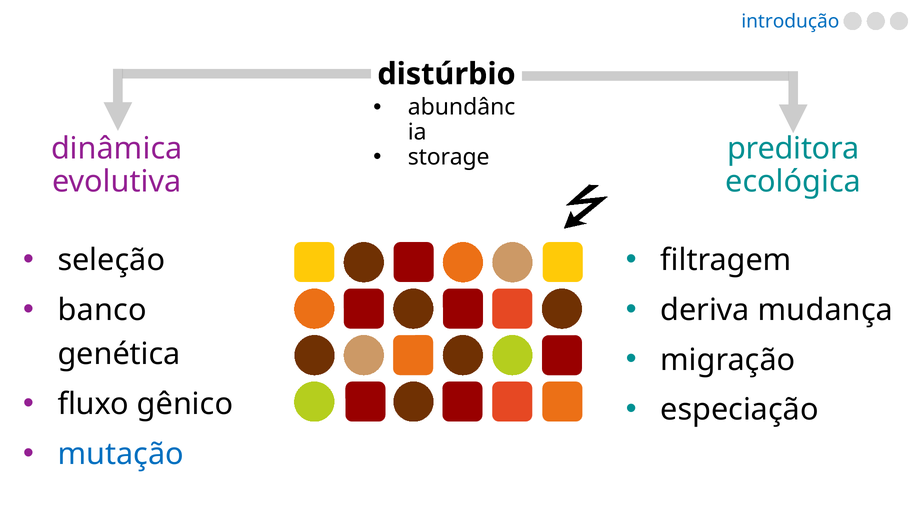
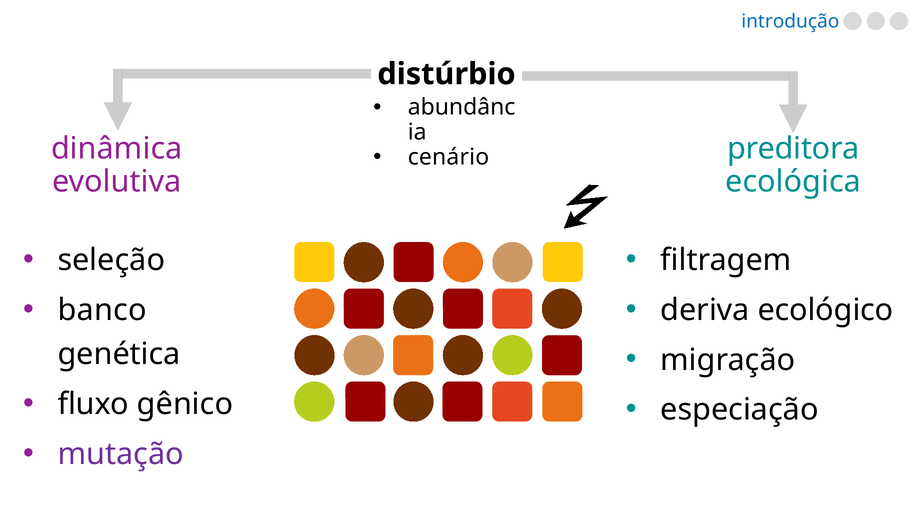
storage: storage -> cenário (448, 157)
mudança: mudança -> ecológico (826, 310)
mutação colour: blue -> purple (121, 454)
